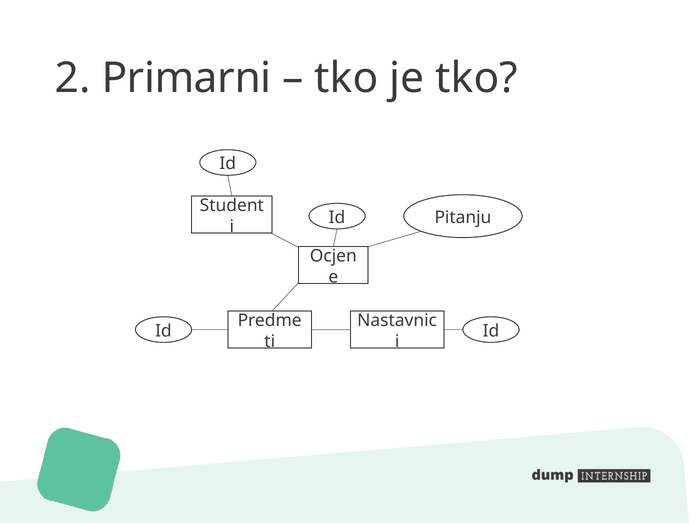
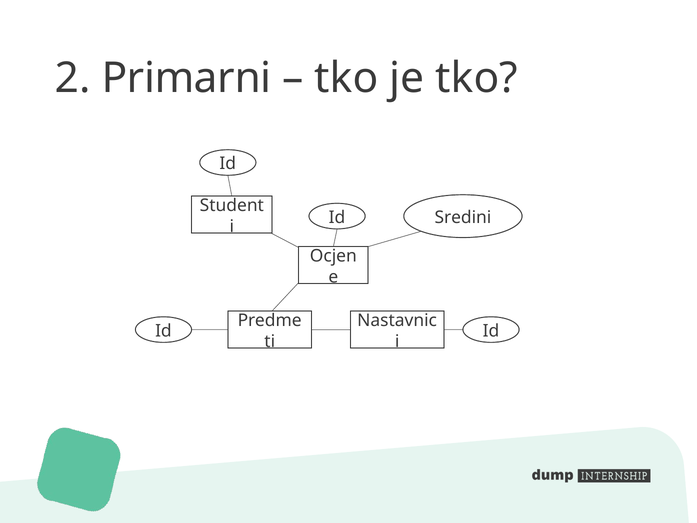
Pitanju: Pitanju -> Sredini (463, 217)
